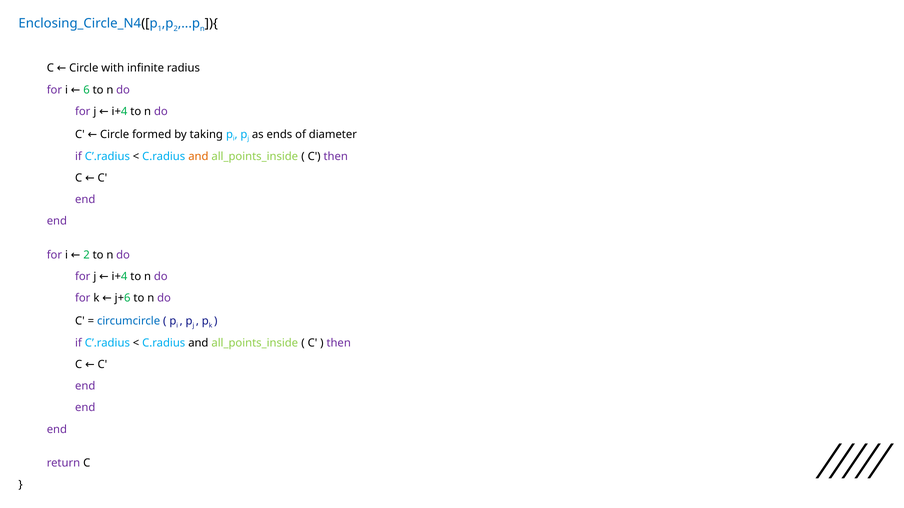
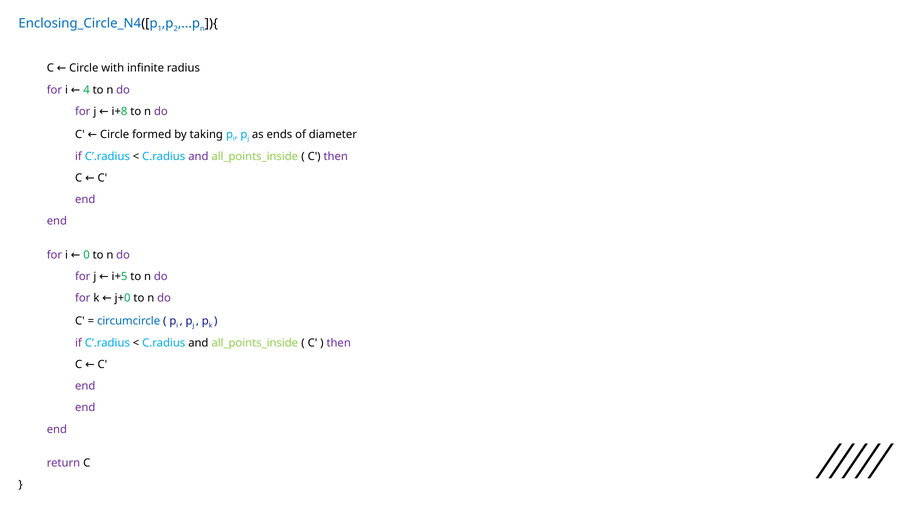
6: 6 -> 4 (87, 90)
4: 4 -> 8 (124, 112)
and colour: orange -> purple (198, 156)
2: 2 -> 0 (87, 255)
4: 4 -> 5 (124, 277)
6: 6 -> 0 (127, 298)
